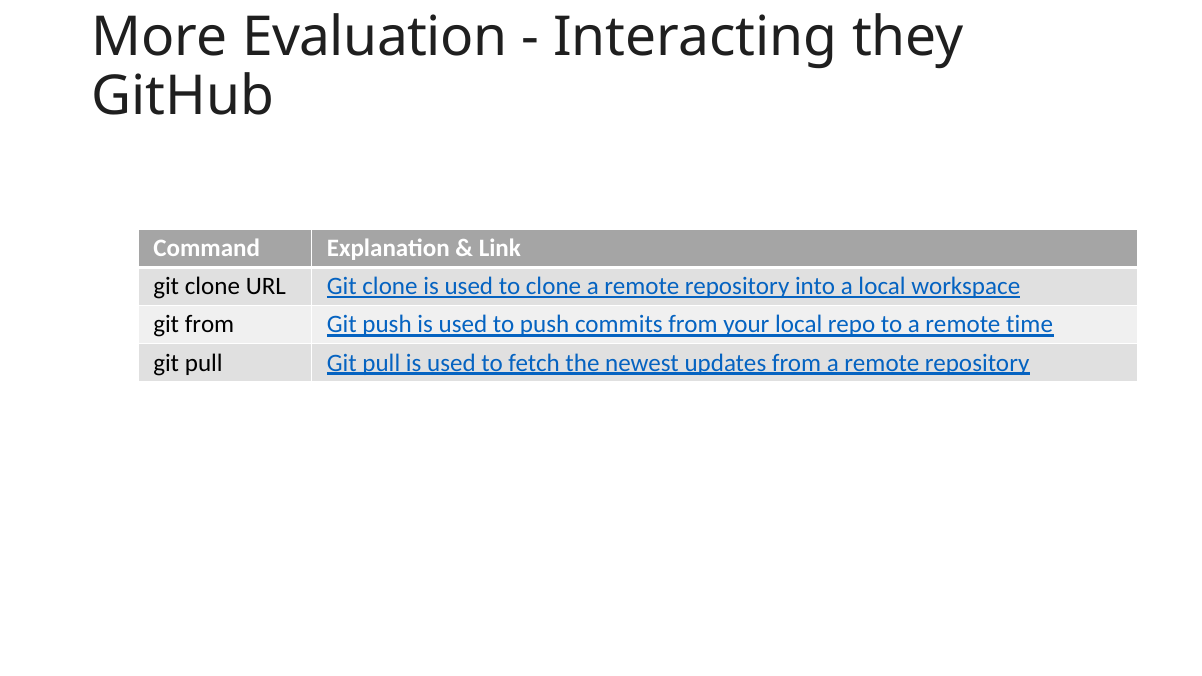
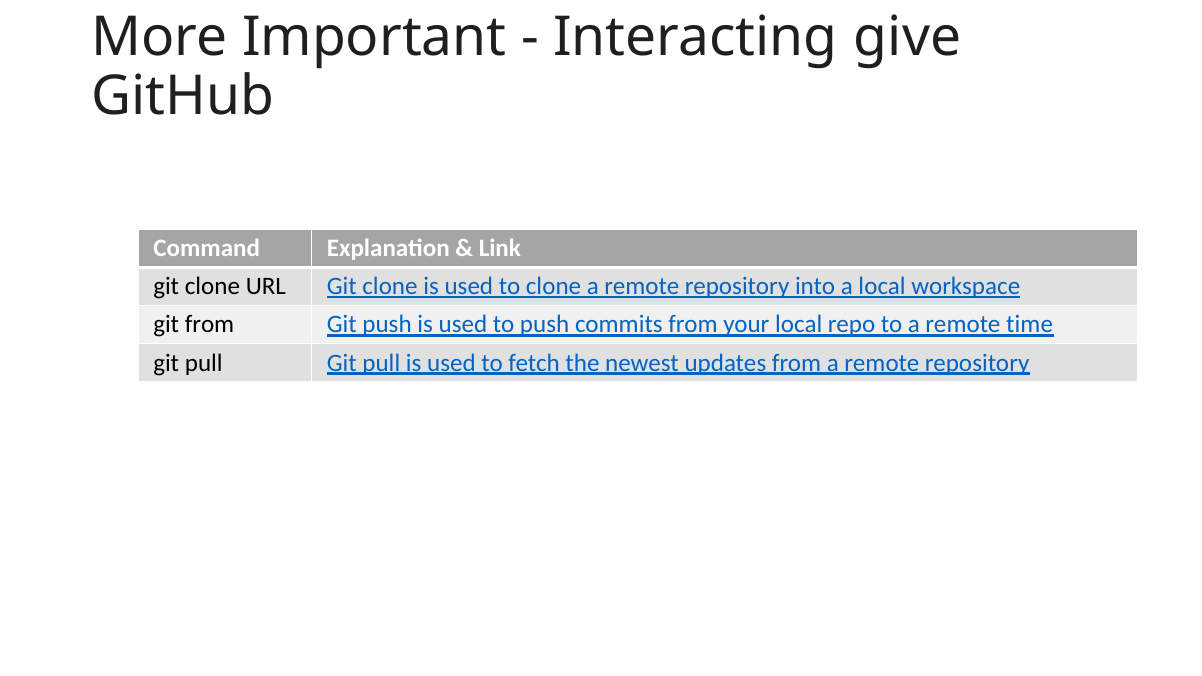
Evaluation: Evaluation -> Important (374, 37)
they: they -> give (907, 37)
